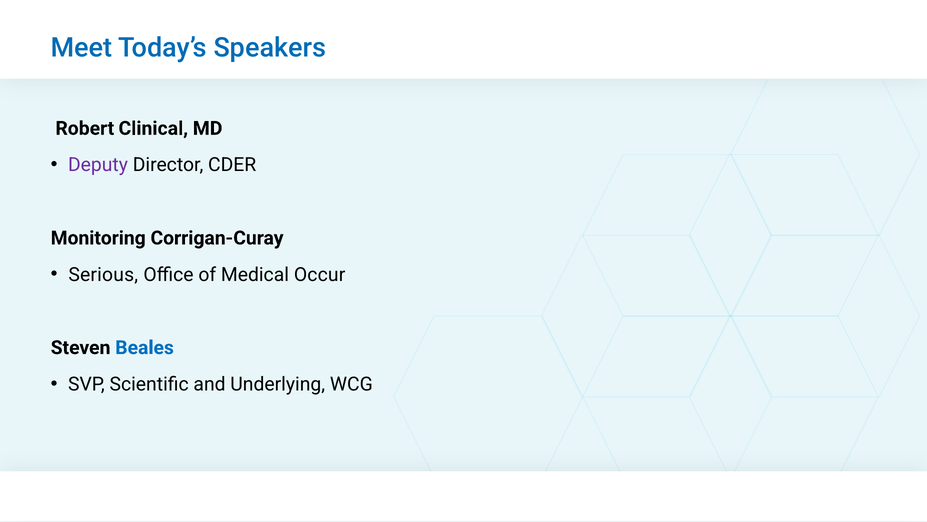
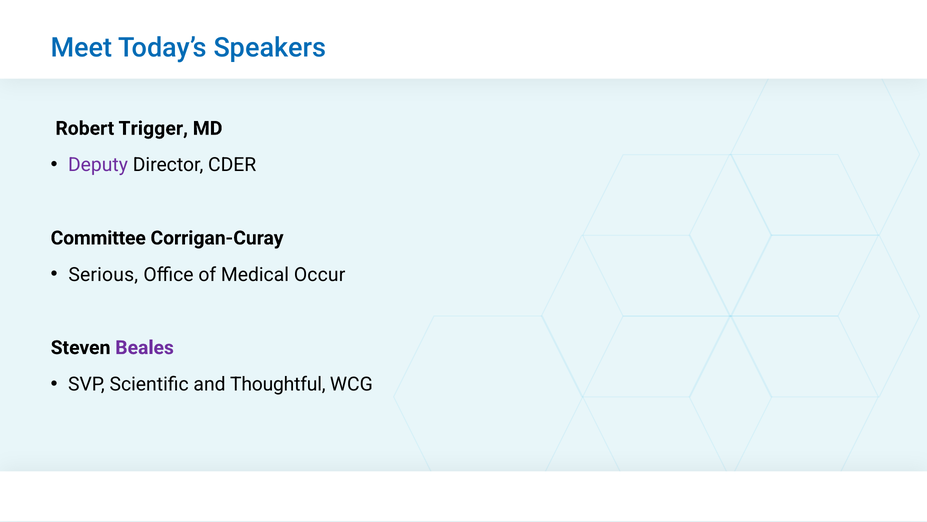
Clinical: Clinical -> Trigger (153, 128)
Monitoring: Monitoring -> Committee (98, 238)
Beales colour: blue -> purple (145, 347)
Underlying: Underlying -> Thoughtful (278, 384)
